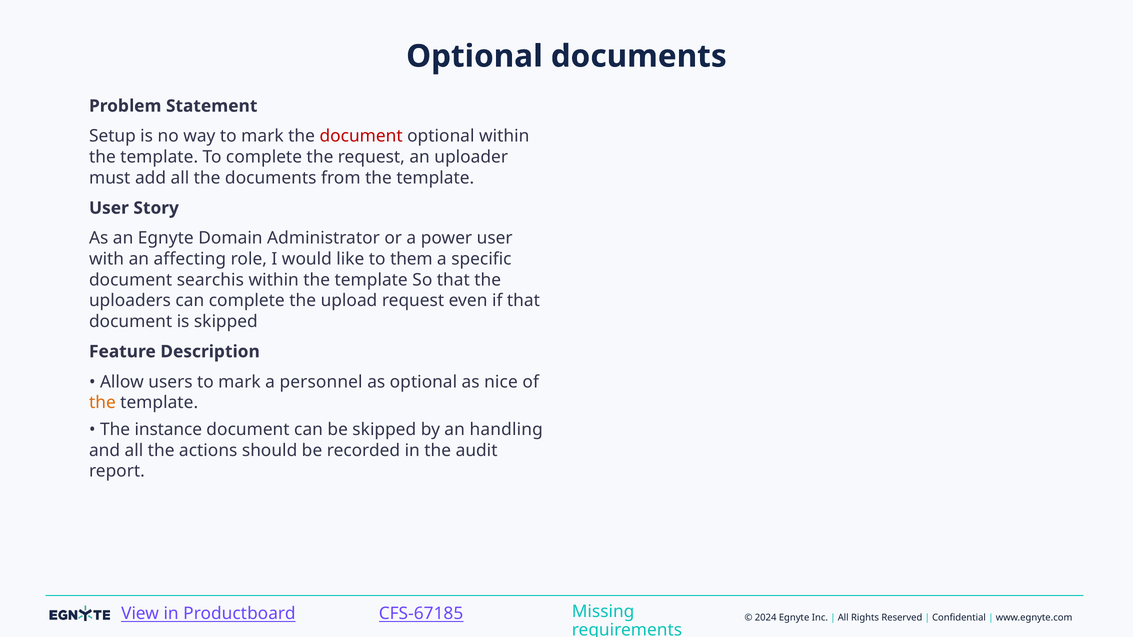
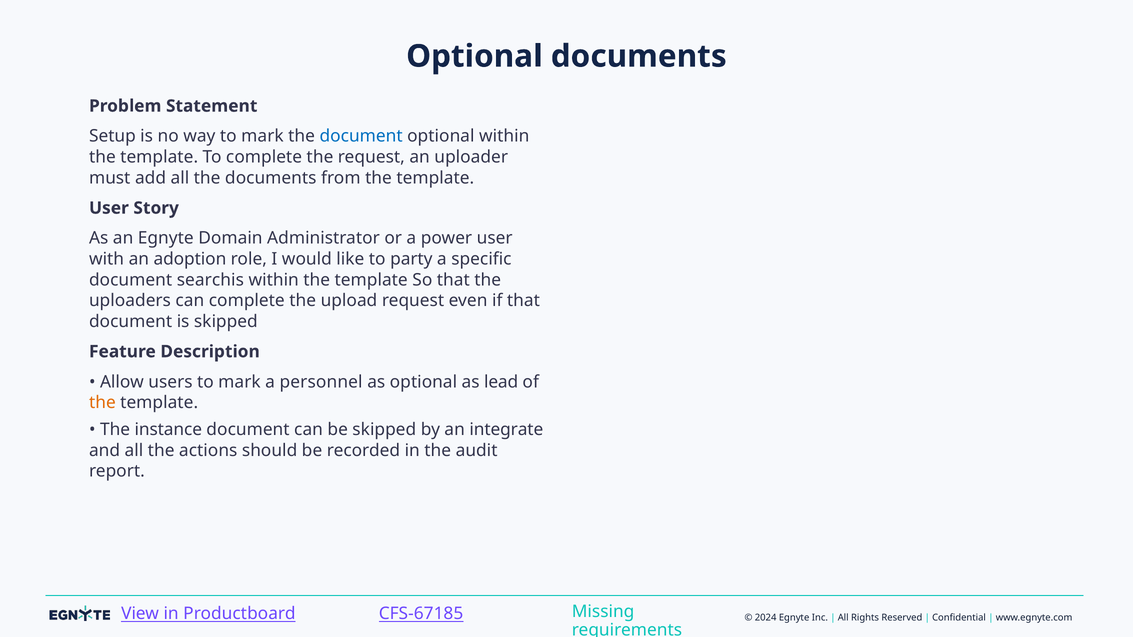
document colour: red -> blue (361, 136)
affecting: affecting -> adoption (190, 259)
them: them -> party (411, 259)
nice: nice -> lead (501, 382)
handling: handling -> integrate (506, 430)
